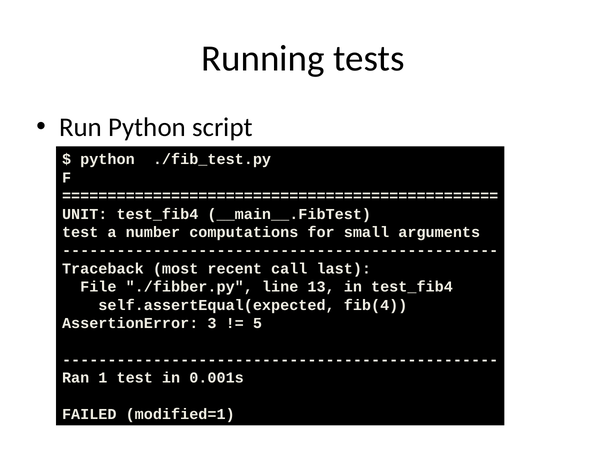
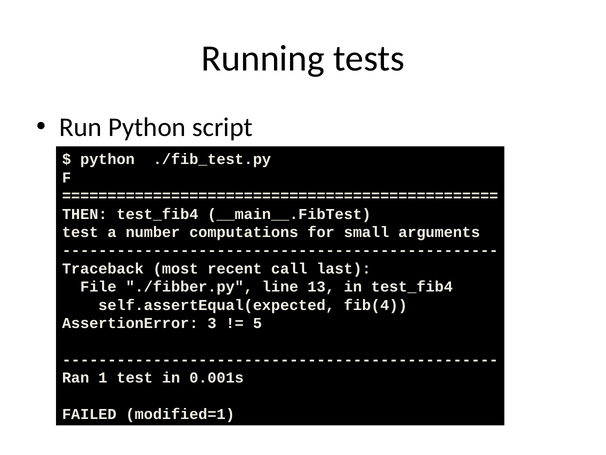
UNIT: UNIT -> THEN (85, 214)
